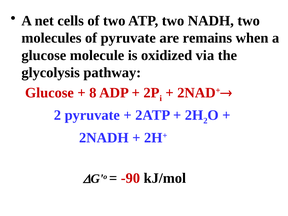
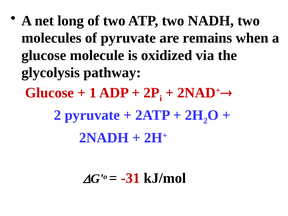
cells: cells -> long (71, 21)
8: 8 -> 1 (93, 93)
-90: -90 -> -31 (130, 178)
